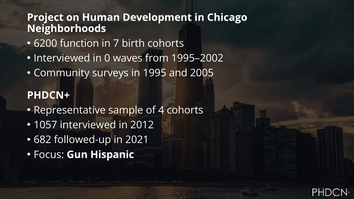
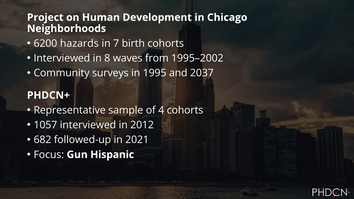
function: function -> hazards (79, 43)
0: 0 -> 8 (107, 58)
2005: 2005 -> 2037 (202, 73)
